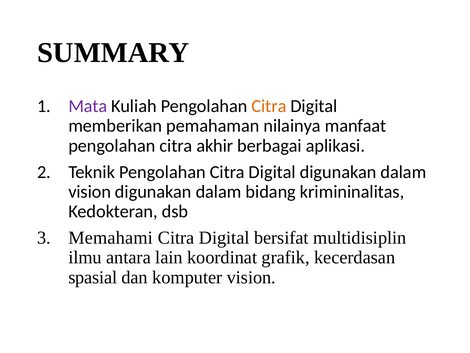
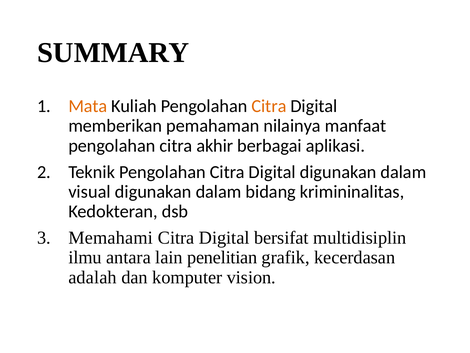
Mata colour: purple -> orange (88, 106)
vision: vision -> visual (90, 191)
koordinat: koordinat -> penelitian (222, 257)
spasial: spasial -> adalah (93, 277)
